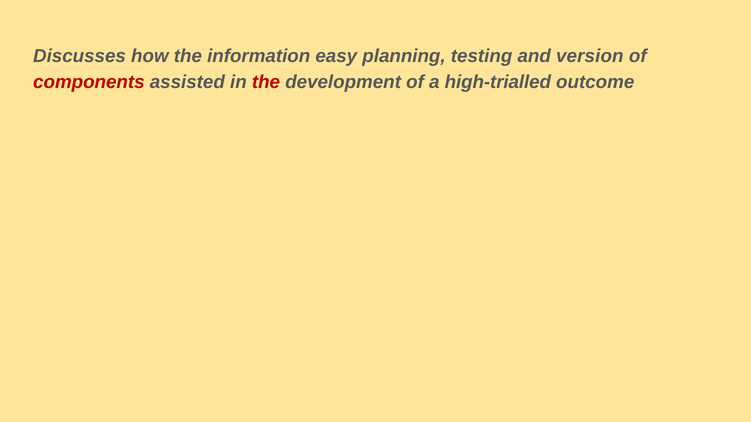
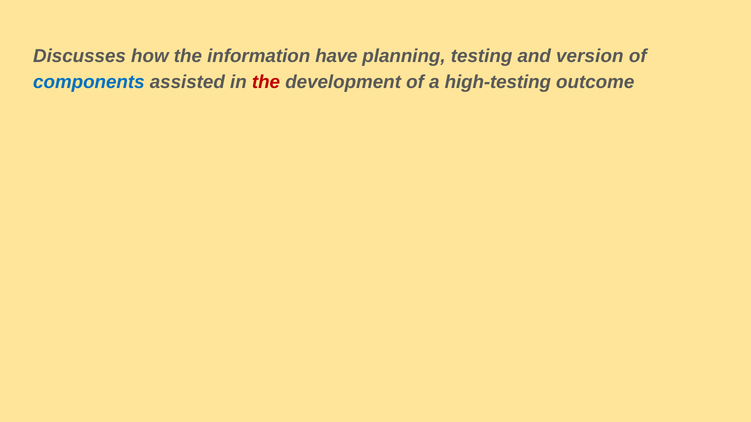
easy: easy -> have (336, 56)
components colour: red -> blue (89, 82)
high-trialled: high-trialled -> high-testing (498, 82)
